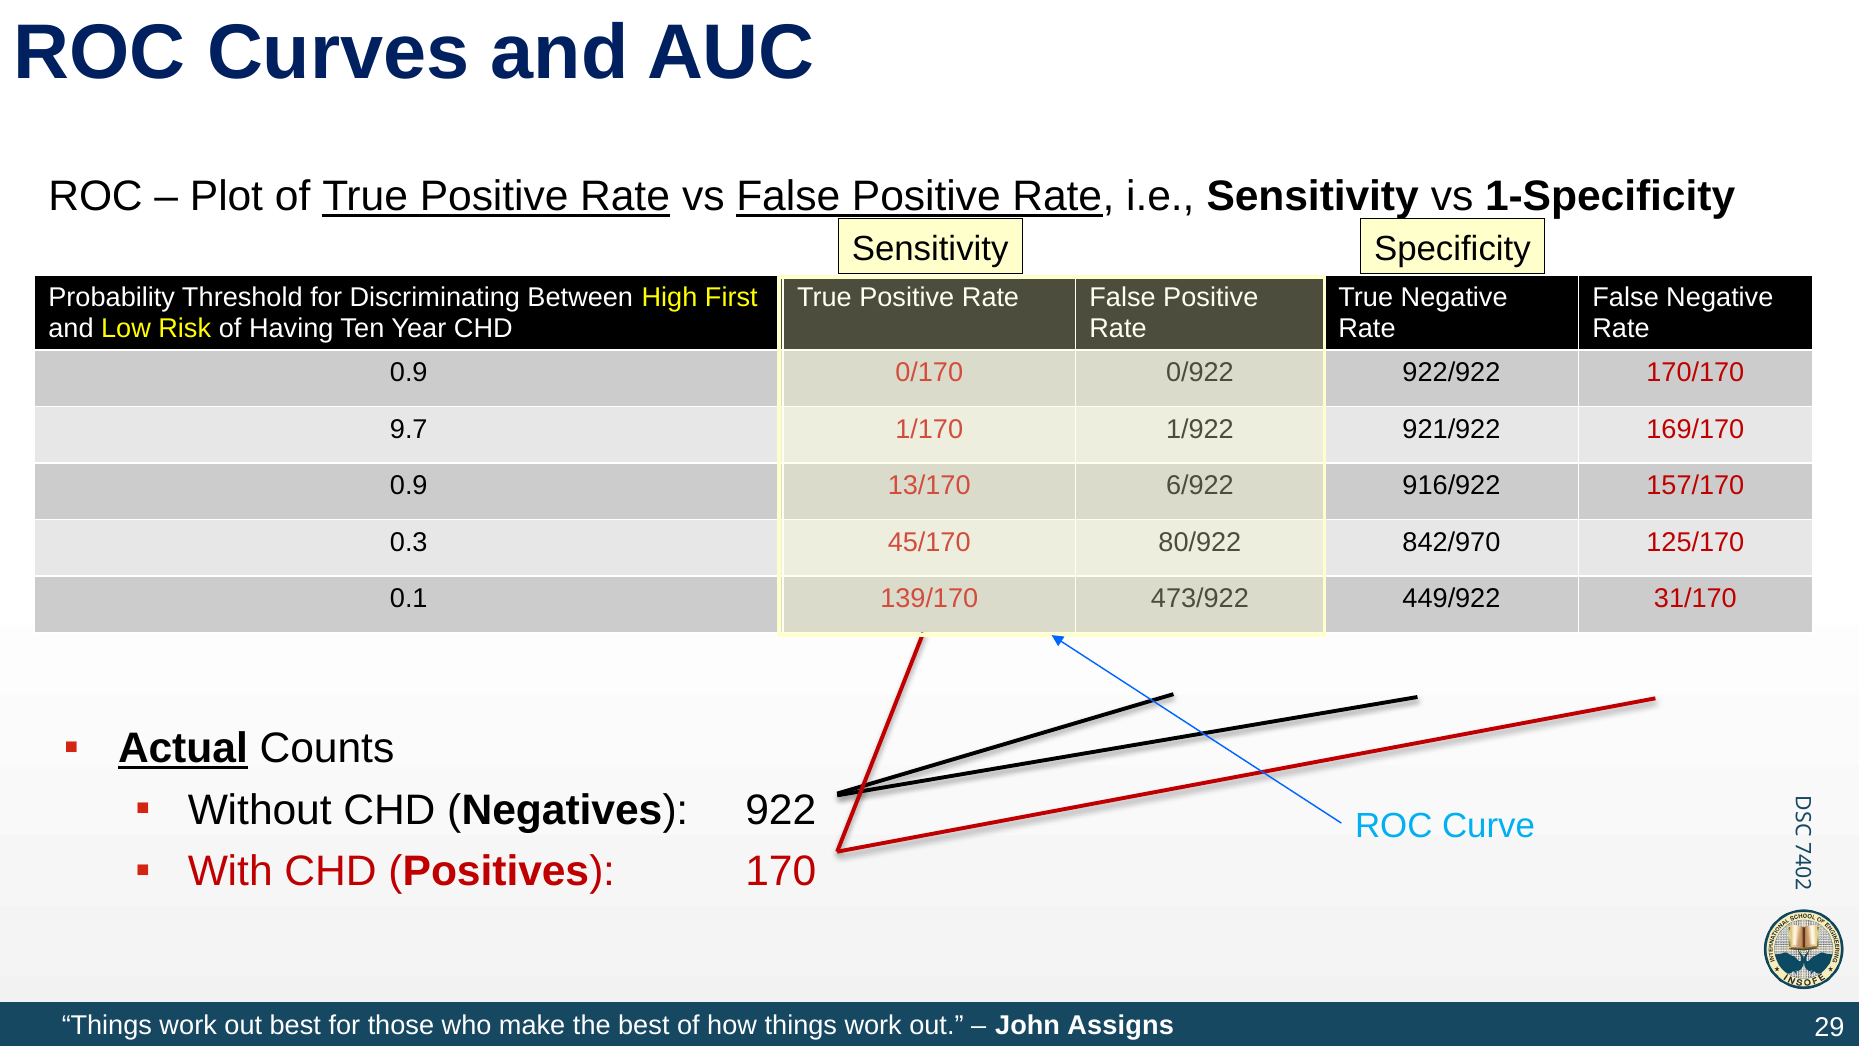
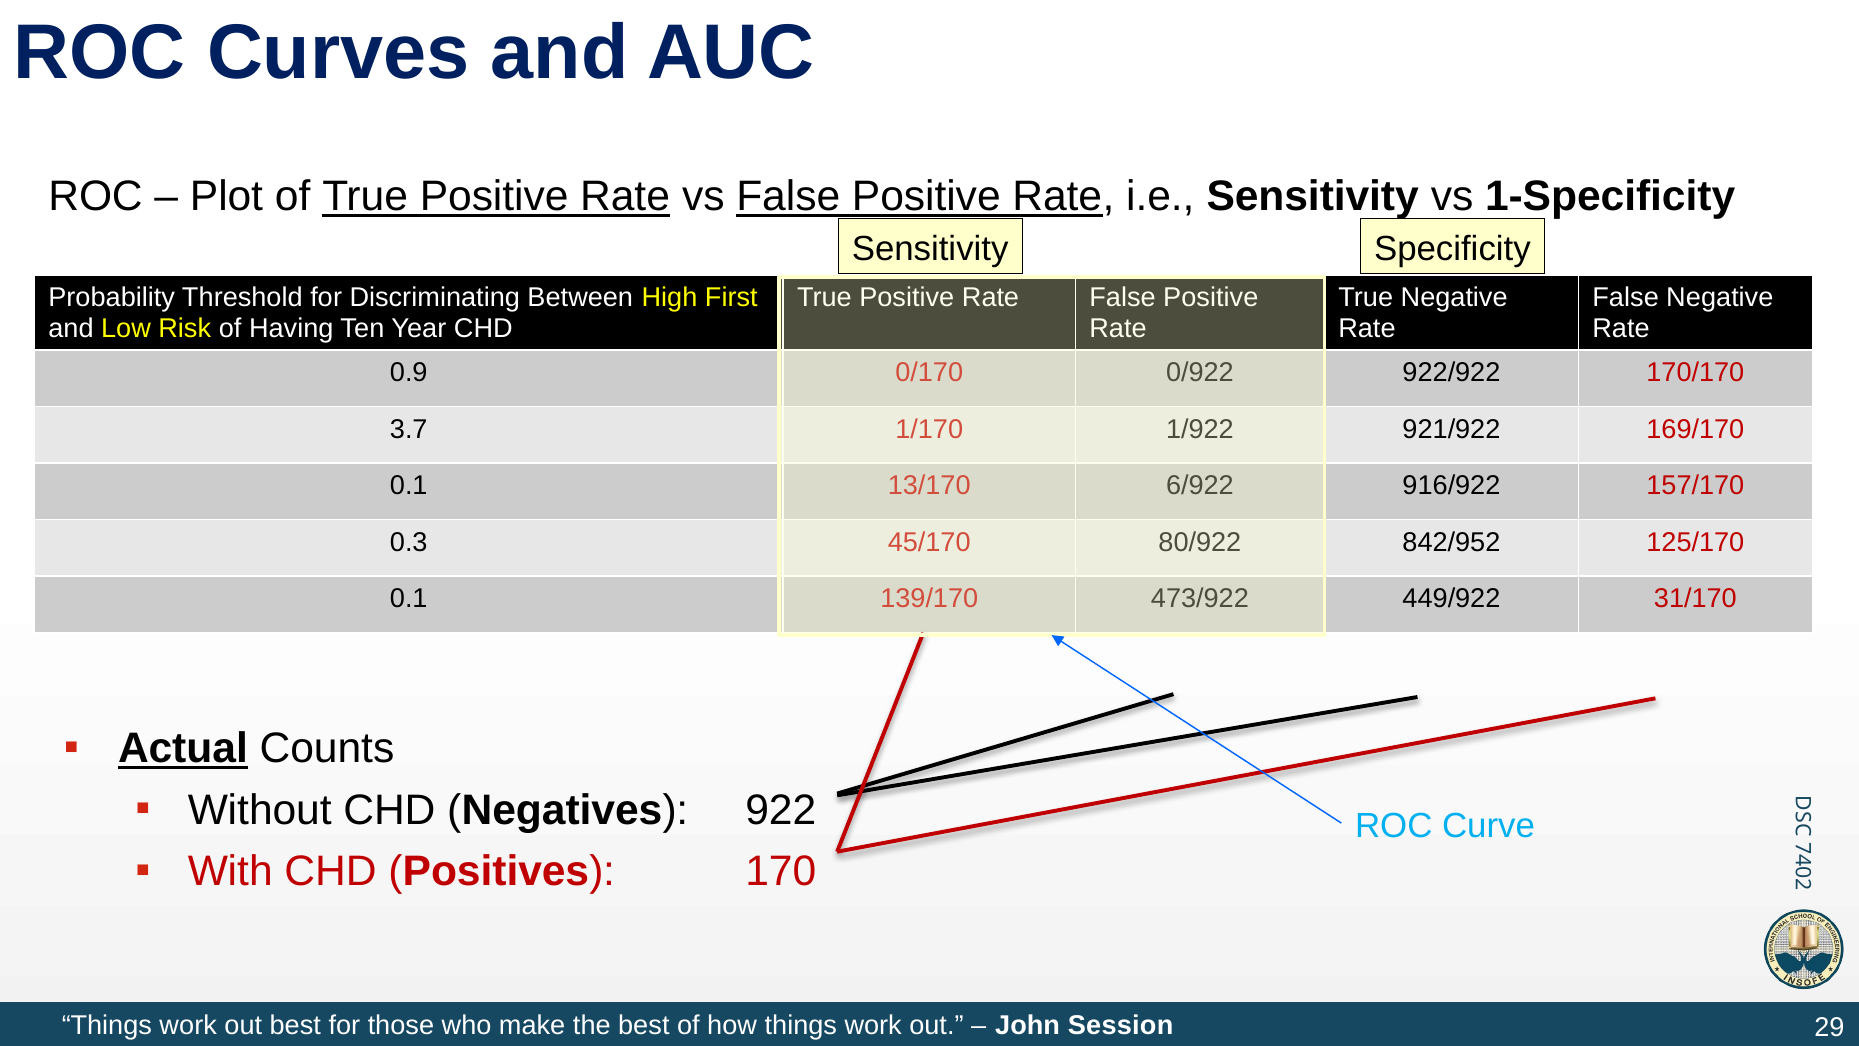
9.7: 9.7 -> 3.7 (409, 429)
0.9: 0.9 -> 0.1 (409, 486)
842/970: 842/970 -> 842/952 (1451, 542)
Assigns: Assigns -> Session (1121, 1025)
